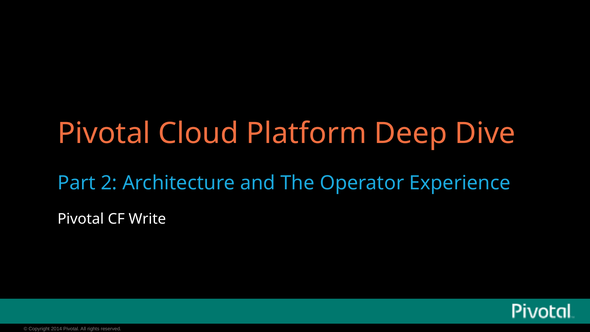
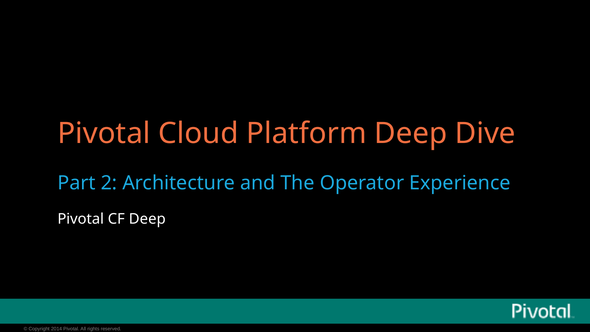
CF Write: Write -> Deep (147, 219)
